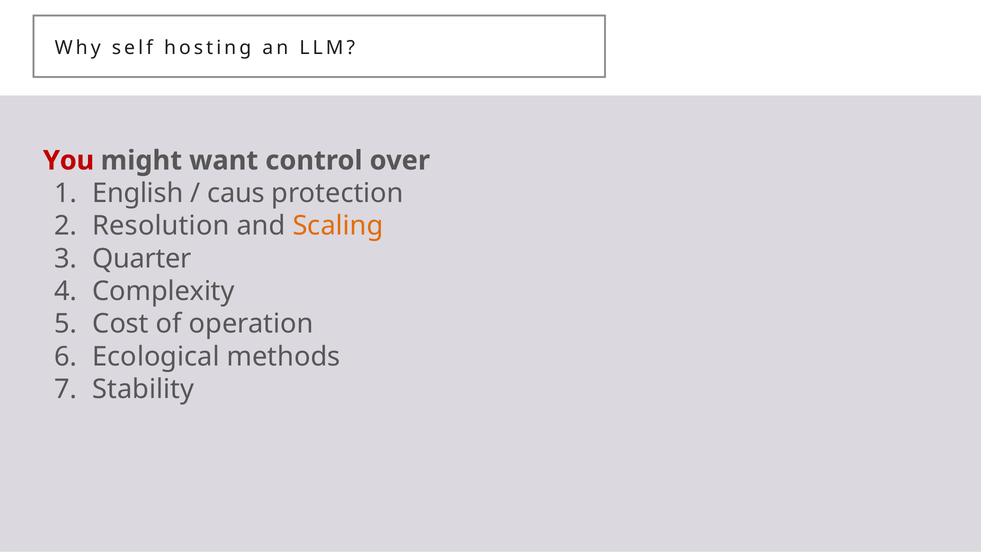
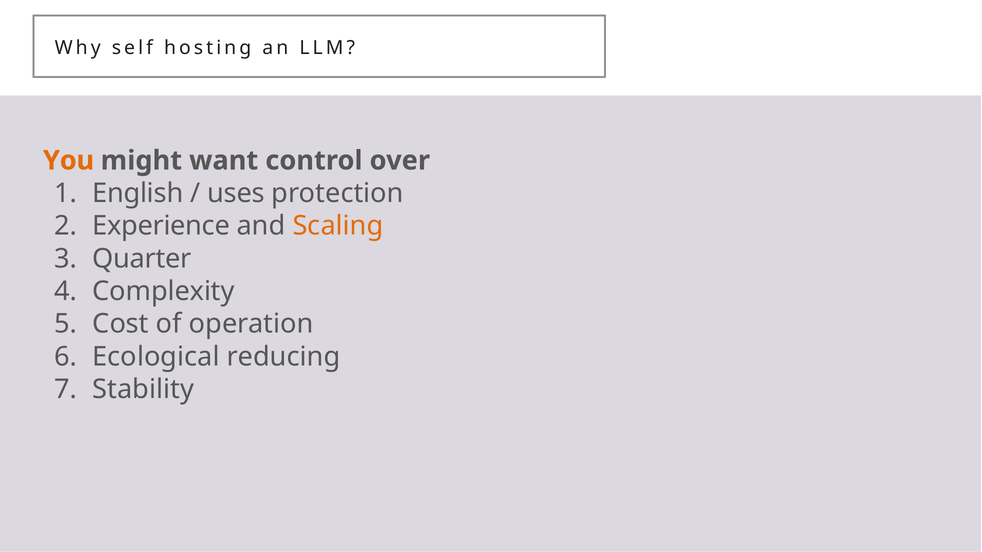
You colour: red -> orange (69, 161)
caus: caus -> uses (236, 193)
Resolution: Resolution -> Experience (161, 226)
methods: methods -> reducing (283, 357)
